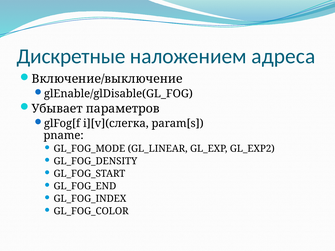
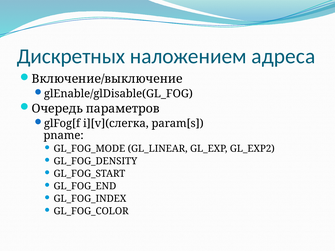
Дискретные: Дискретные -> Дискретных (71, 56)
Убывает: Убывает -> Очередь (57, 109)
